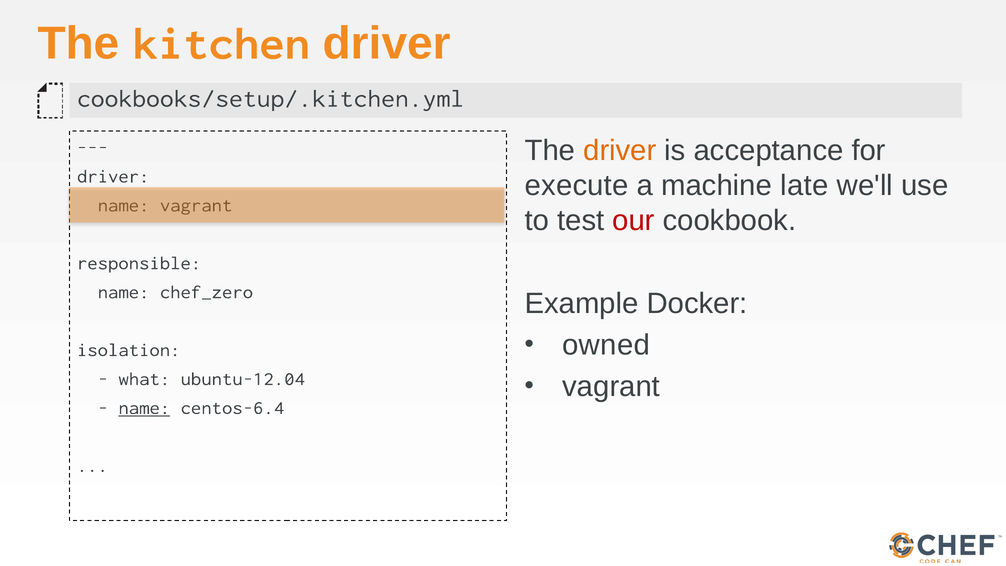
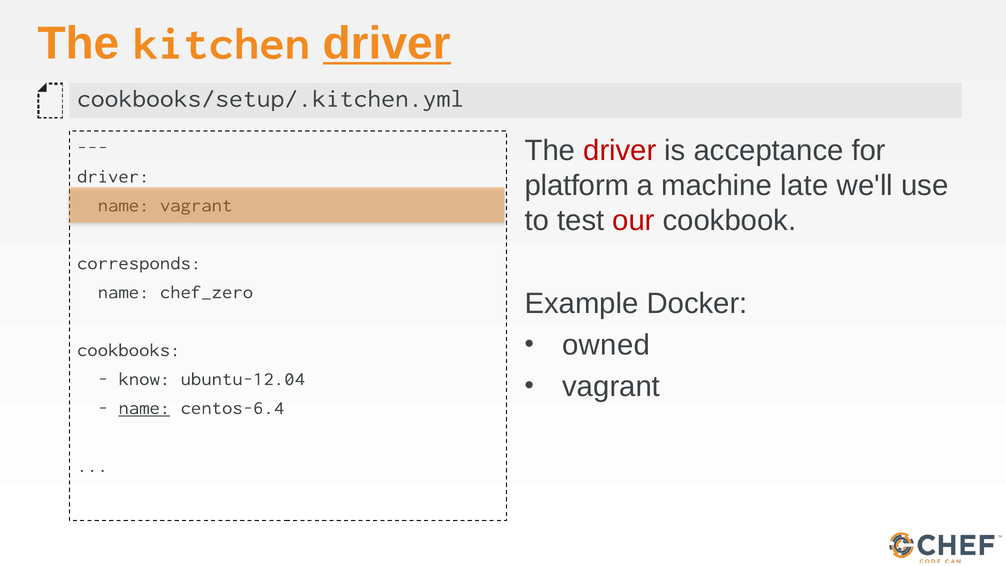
driver underline: none -> present (387, 43)
driver colour: orange -> red (620, 150)
execute: execute -> platform (577, 186)
responsible: responsible -> corresponds (139, 263)
isolation: isolation -> cookbooks (129, 350)
what: what -> know (144, 379)
